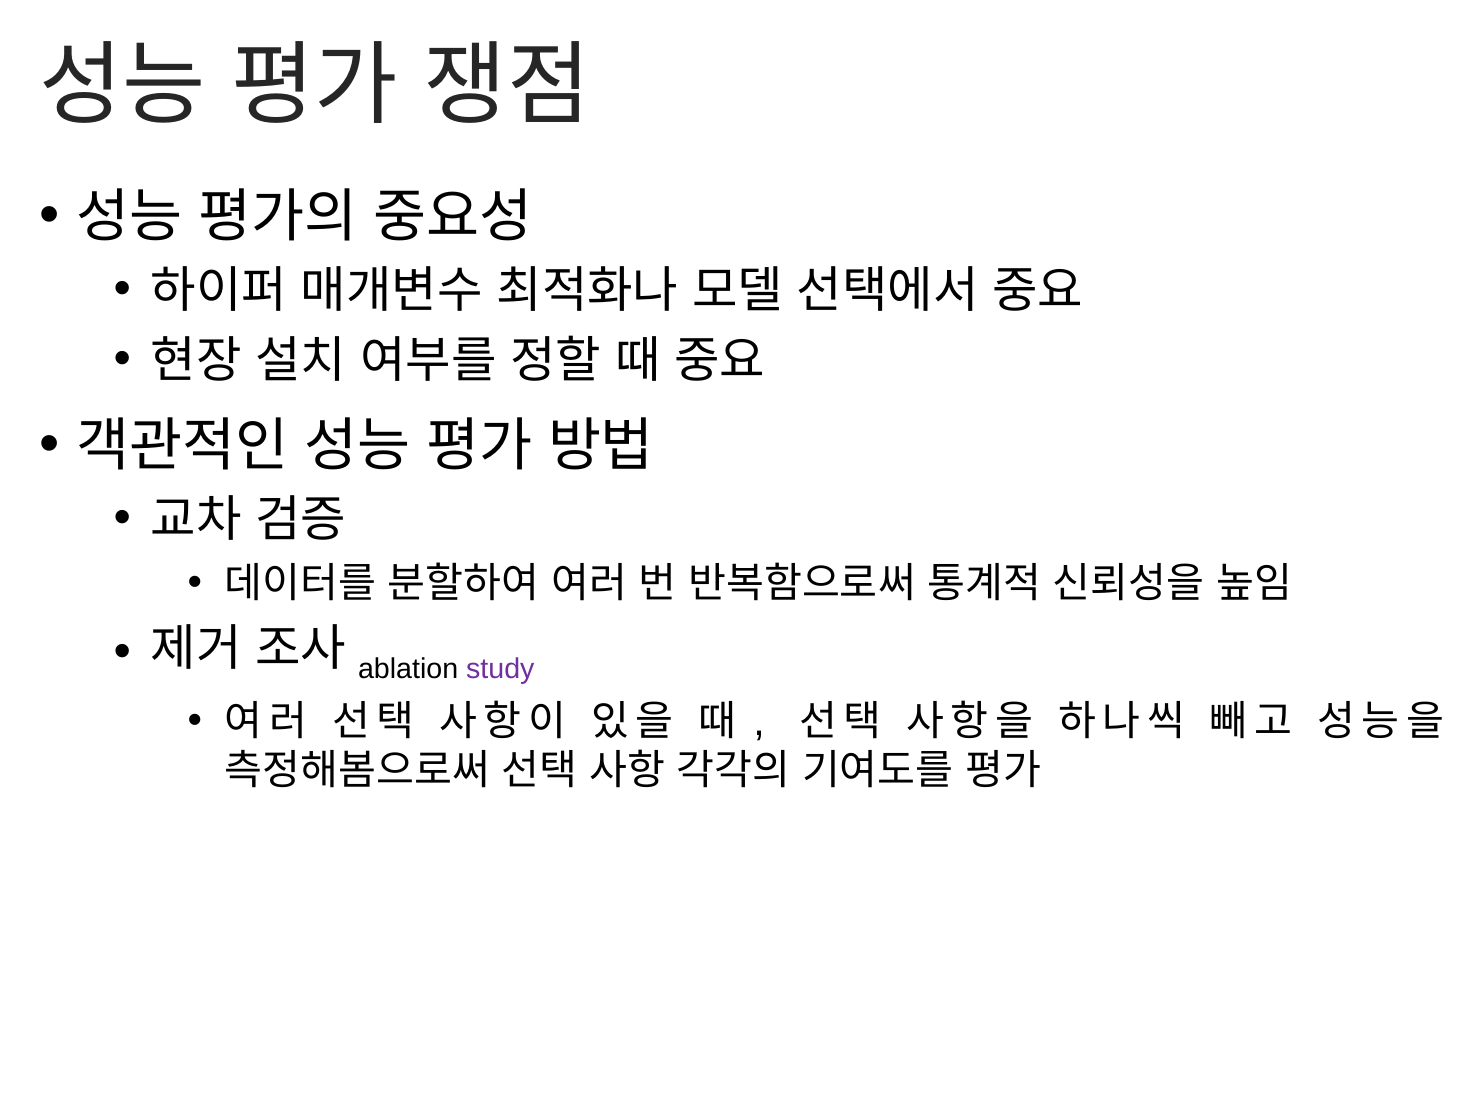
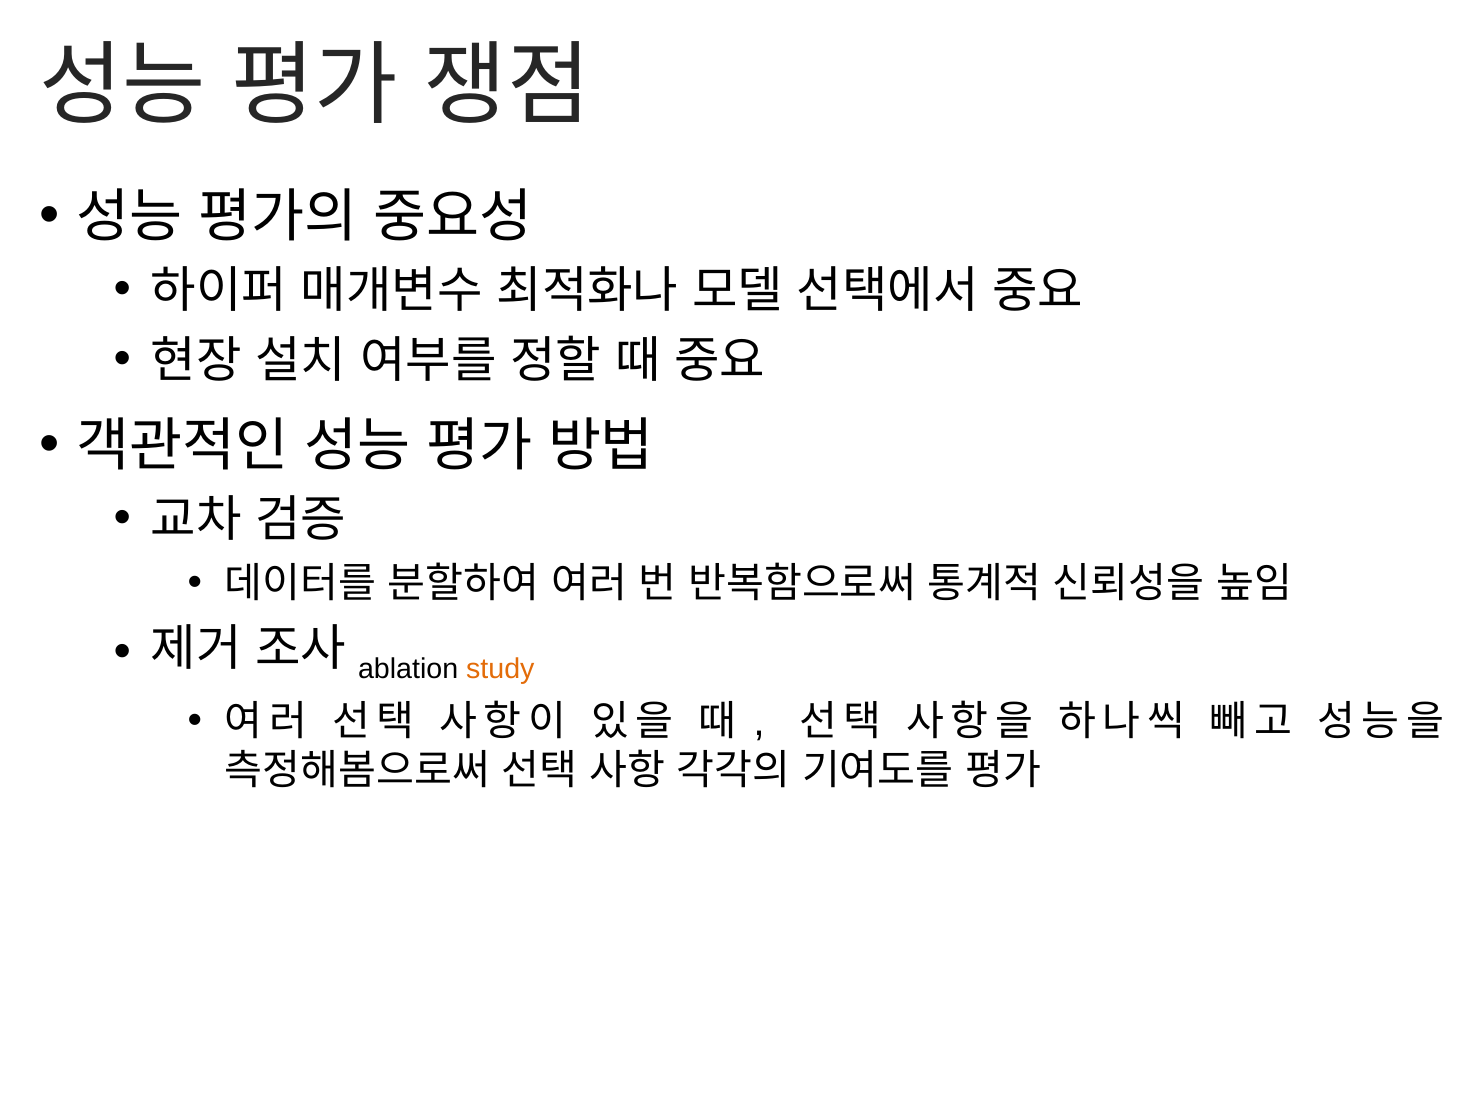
study colour: purple -> orange (500, 669)
